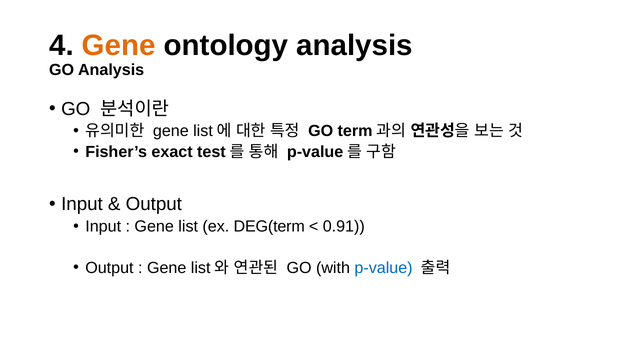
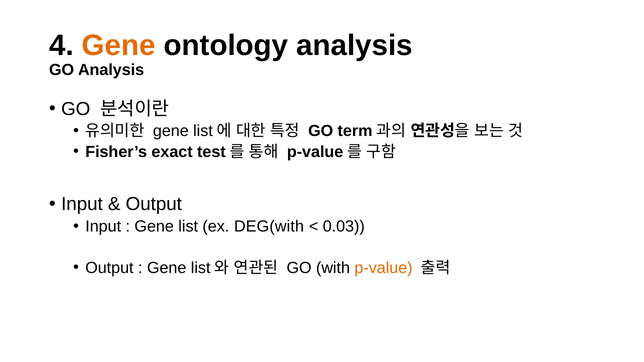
DEG(term: DEG(term -> DEG(with (269, 227)
0.91: 0.91 -> 0.03 (344, 227)
p-value colour: blue -> orange (384, 268)
